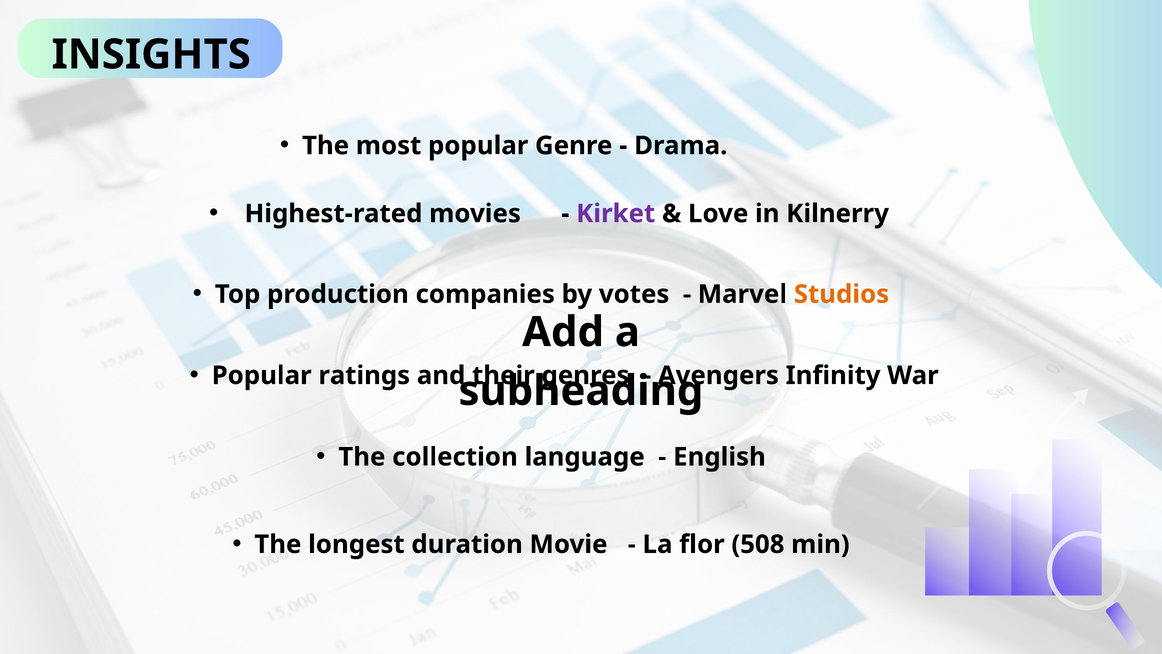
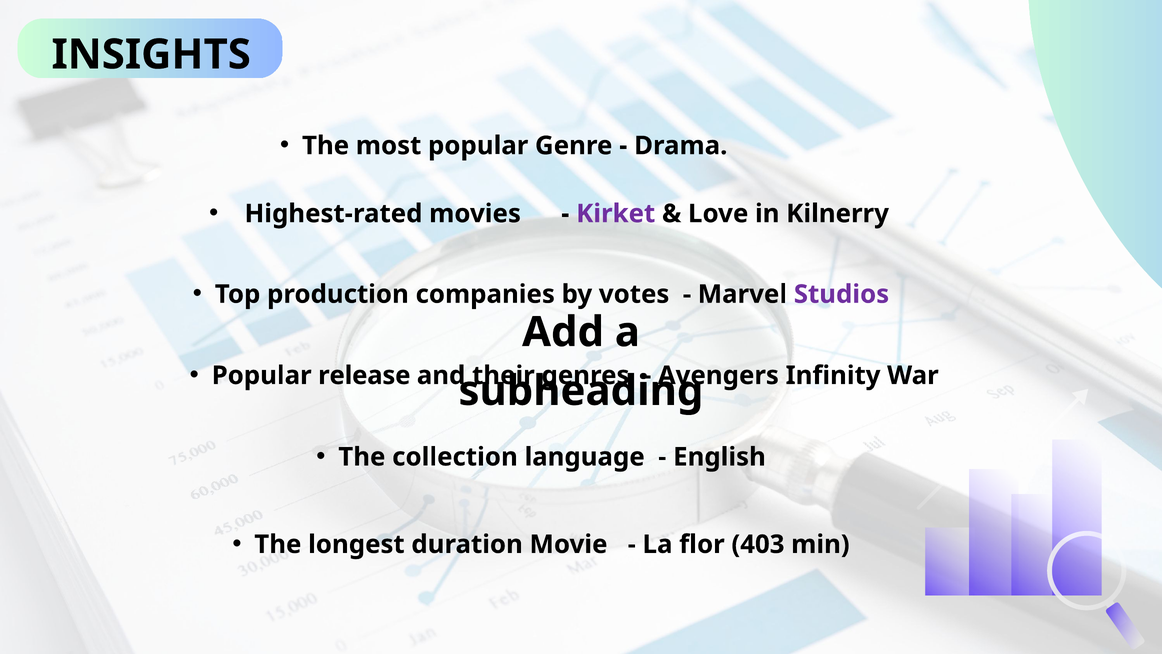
Studios colour: orange -> purple (841, 294)
ratings: ratings -> release (364, 375)
508: 508 -> 403 (758, 544)
